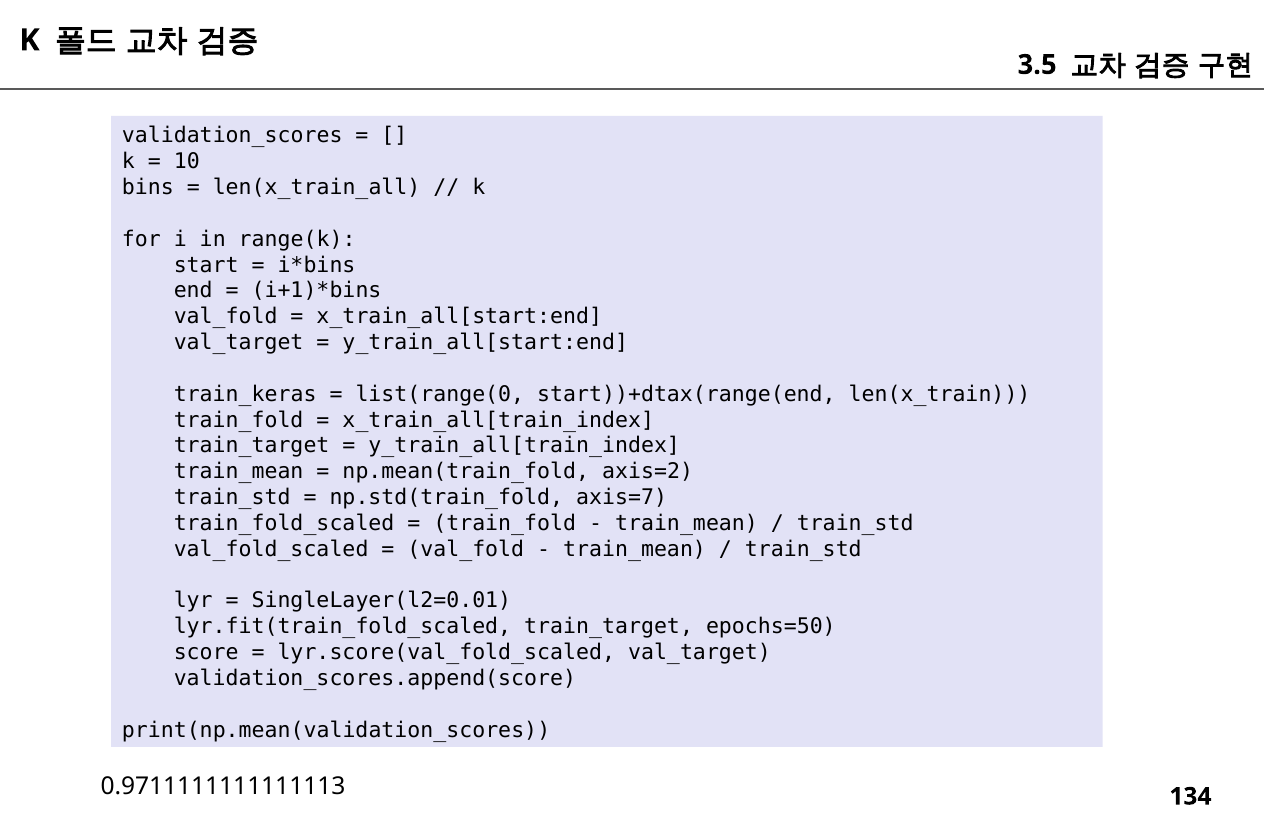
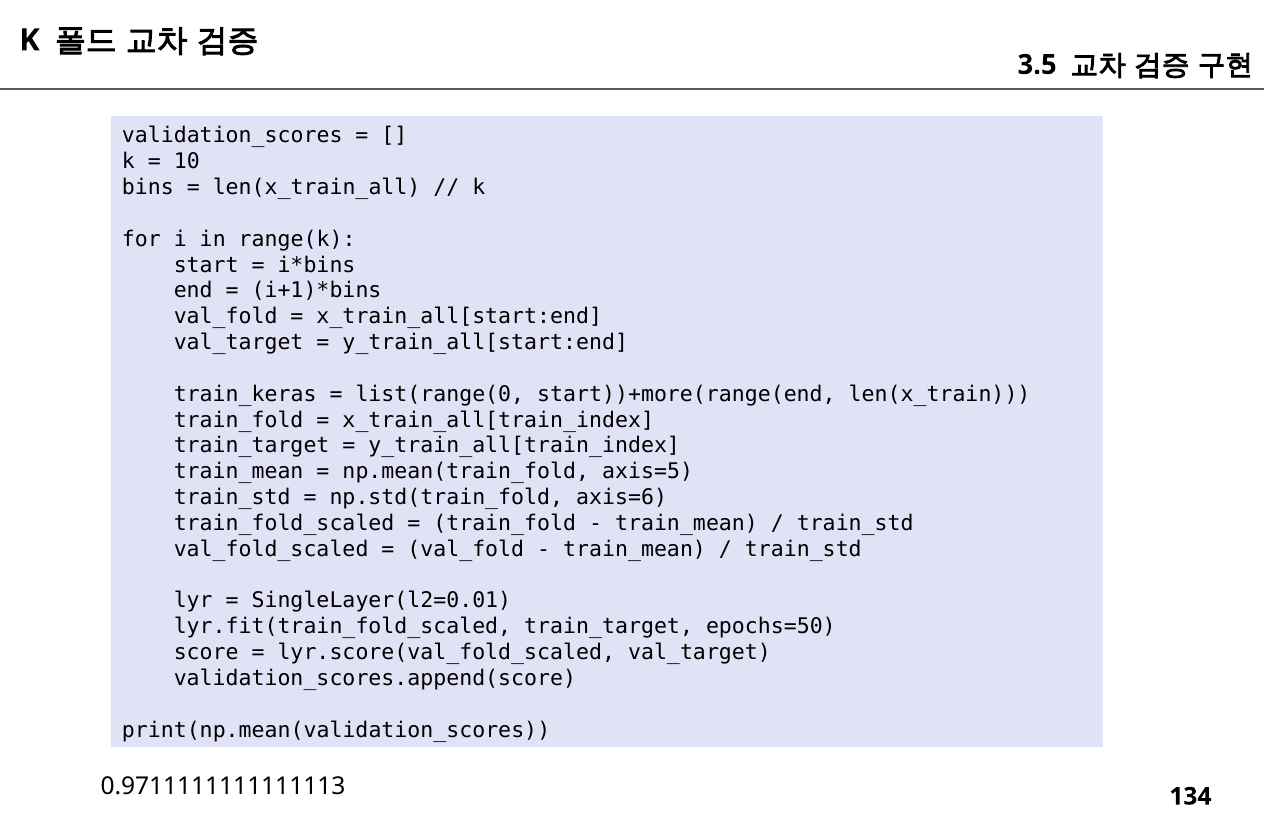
start))+dtax(range(end: start))+dtax(range(end -> start))+more(range(end (686, 394)
axis=2: axis=2 -> axis=5 (648, 472)
axis=7: axis=7 -> axis=6 (622, 498)
